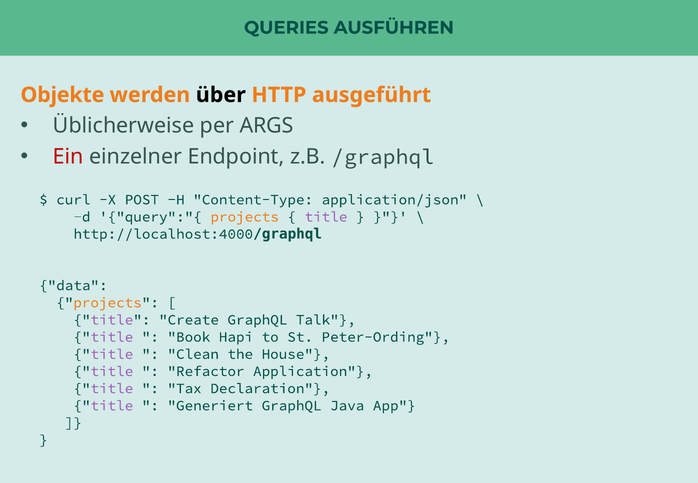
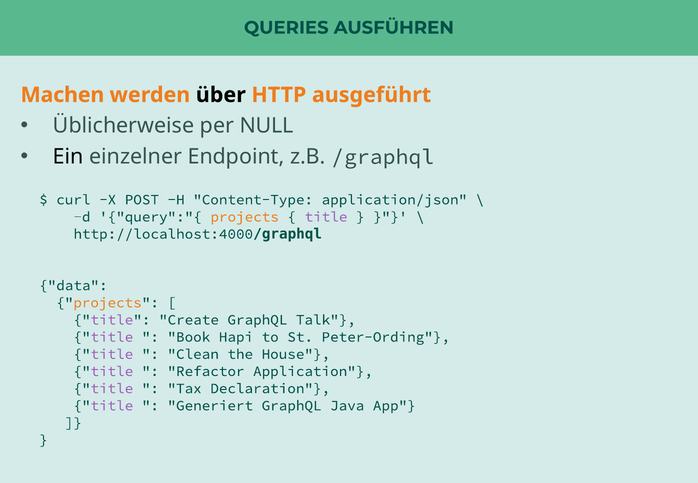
Objekte: Objekte -> Machen (62, 95)
ARGS: ARGS -> NULL (266, 126)
Ein colour: red -> black (68, 157)
